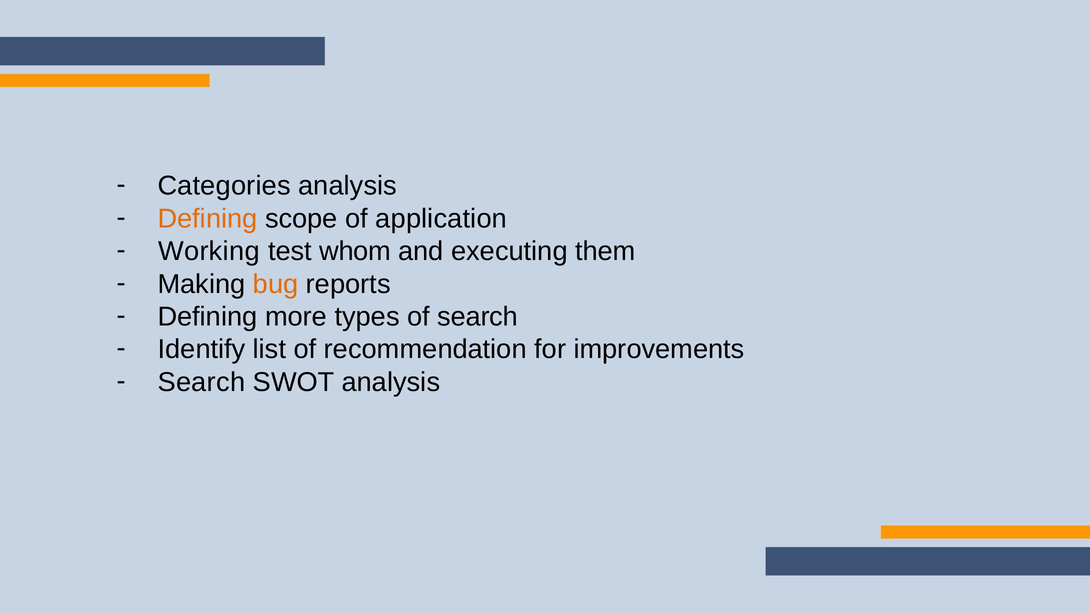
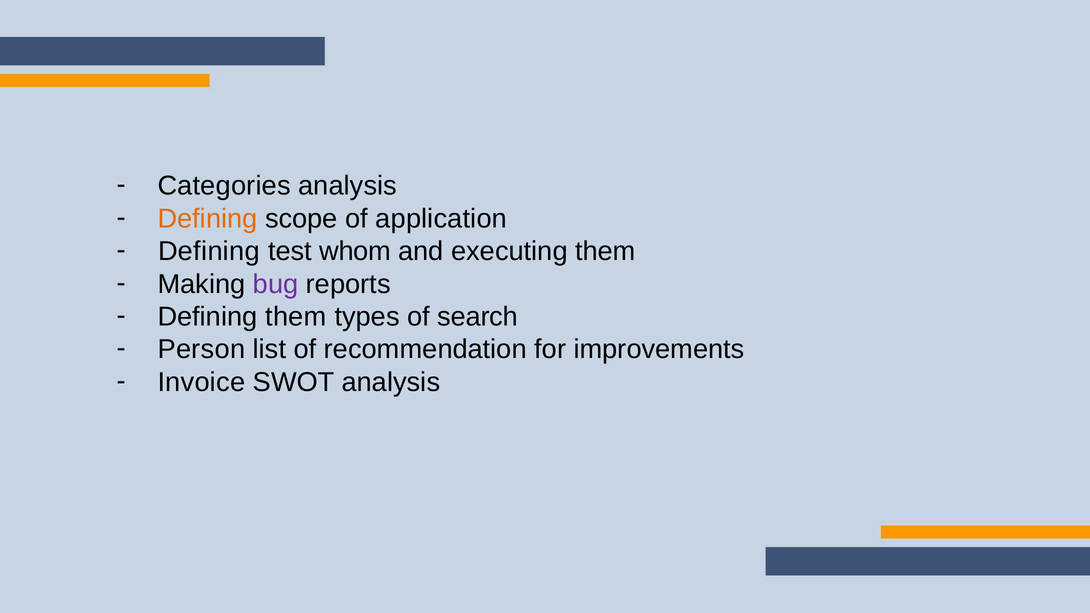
Working: Working -> Defining (209, 251)
bug colour: orange -> purple (276, 284)
Defining more: more -> them (296, 317)
Identify: Identify -> Person (201, 350)
Search: Search -> Invoice (201, 382)
